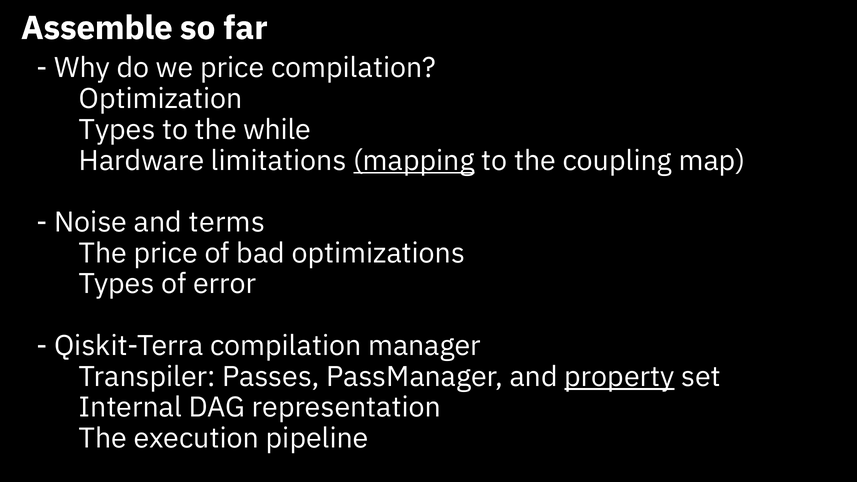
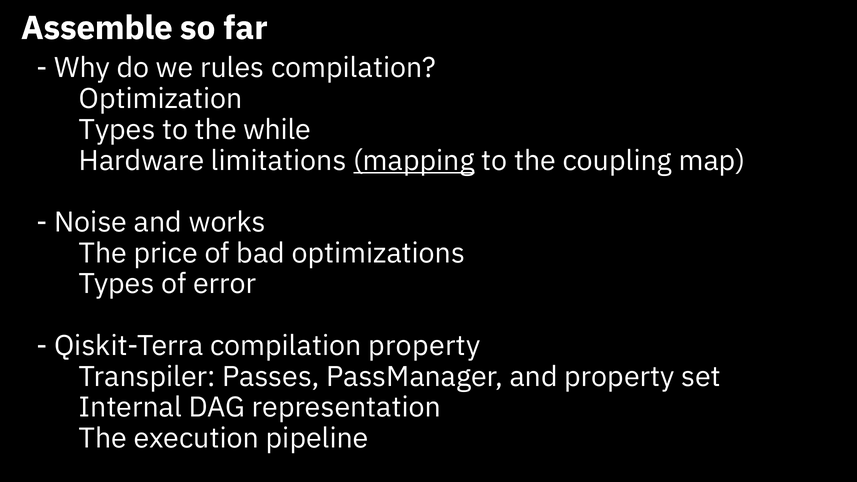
we price: price -> rules (232, 68)
terms: terms -> works (227, 222)
compilation manager: manager -> property (424, 346)
property underline: present -> none (619, 377)
